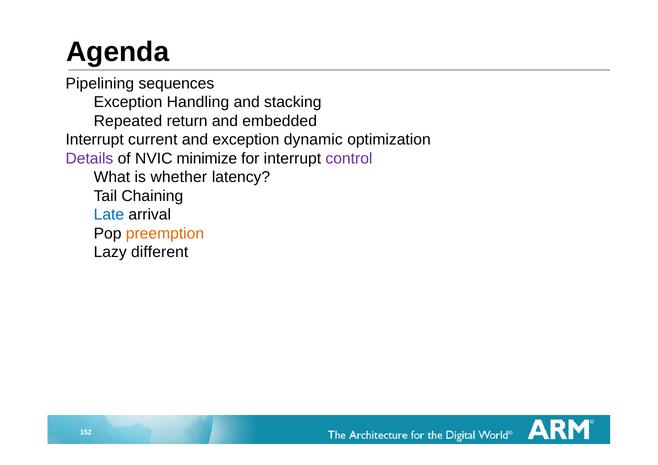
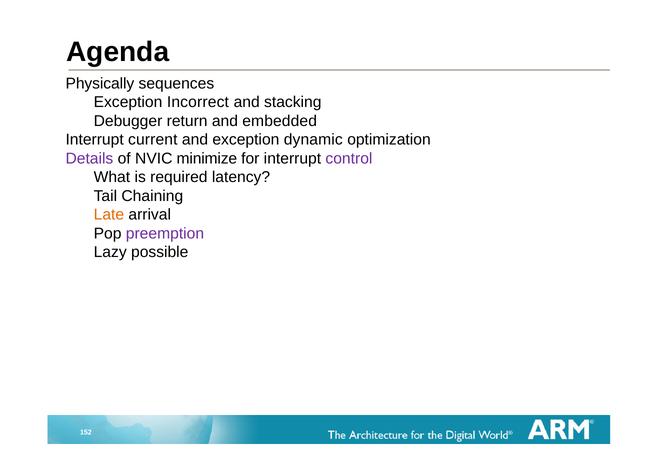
Pipelining: Pipelining -> Physically (100, 83)
Handling: Handling -> Incorrect (198, 102)
Repeated: Repeated -> Debugger (128, 121)
whether: whether -> required (179, 177)
Late colour: blue -> orange (109, 215)
preemption colour: orange -> purple (165, 234)
different: different -> possible (160, 252)
